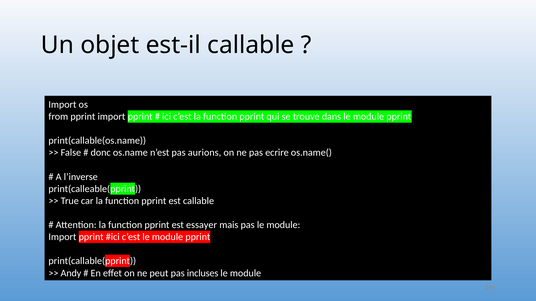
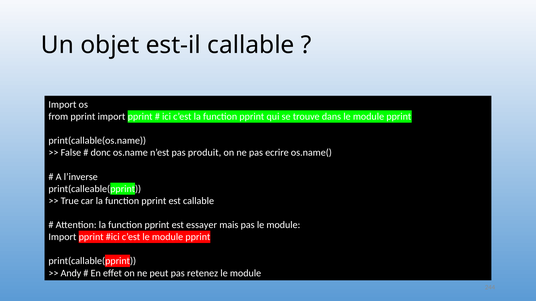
aurions: aurions -> produit (205, 153)
incluses: incluses -> retenez (203, 273)
